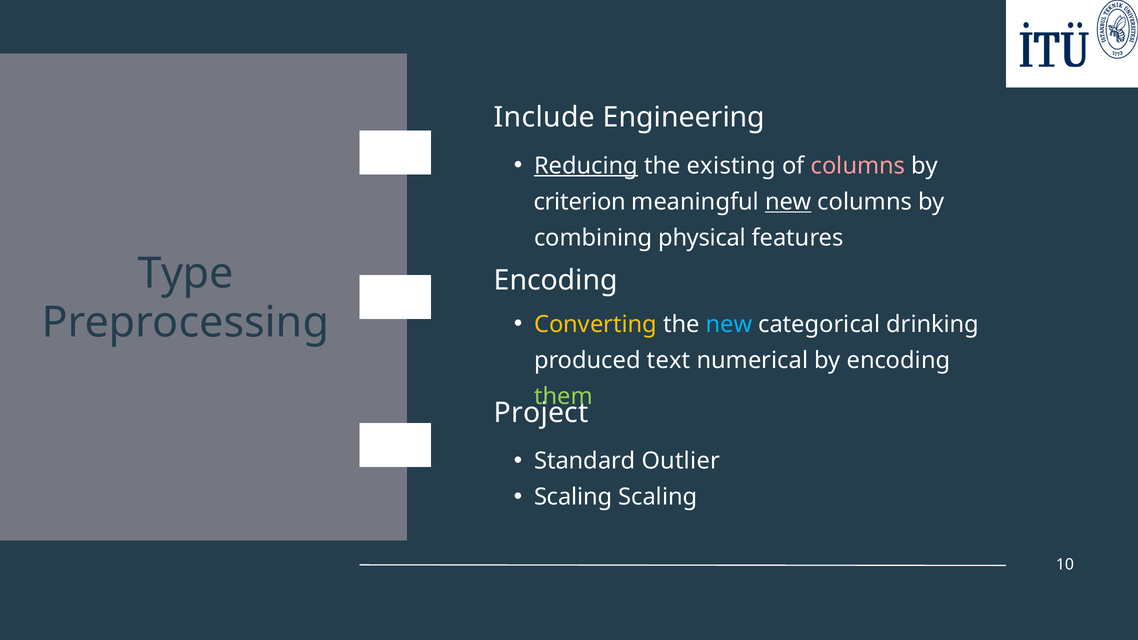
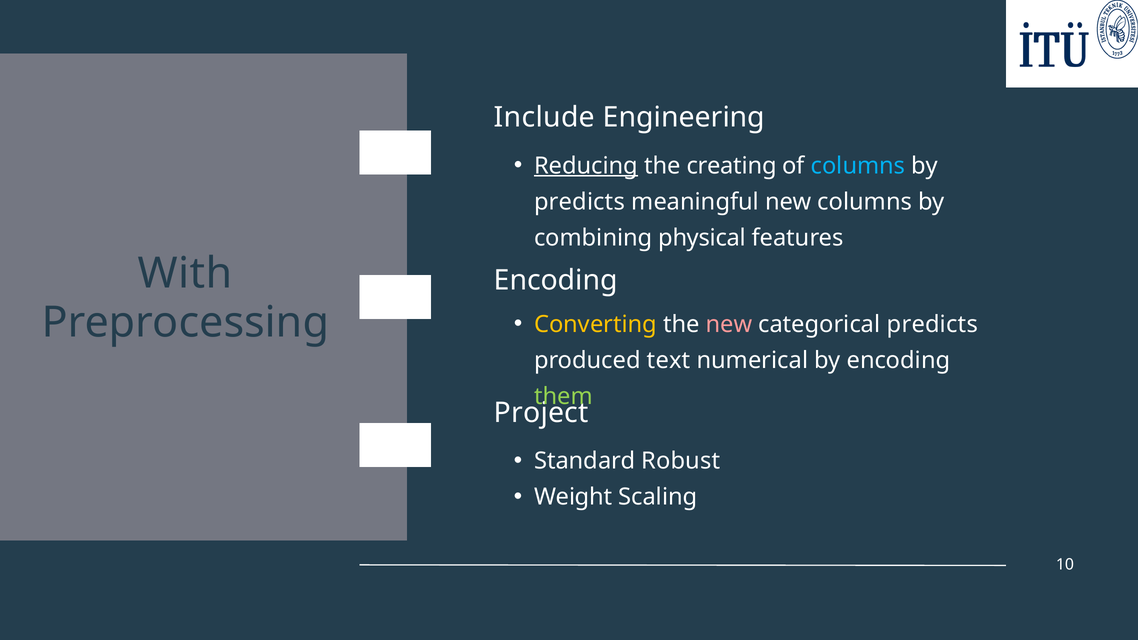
existing: existing -> creating (732, 166)
columns colour: pink -> light blue (858, 166)
criterion: criterion -> predicts (580, 202)
new underline: present -> none (788, 202)
Type: Type -> With (185, 274)
new colour: light blue -> pink (729, 324)
categorical drinking: drinking -> predicts (932, 324)
Outlier: Outlier -> Robust (681, 461)
Scaling: Scaling -> Weight (573, 497)
